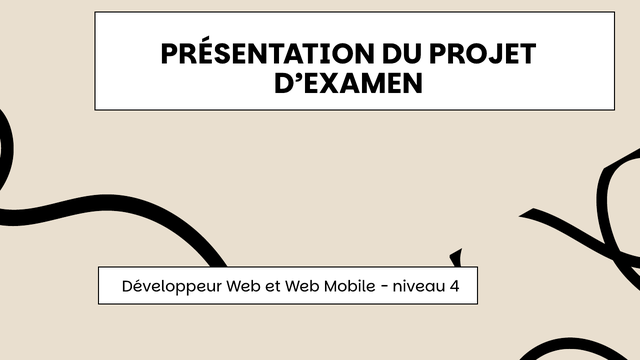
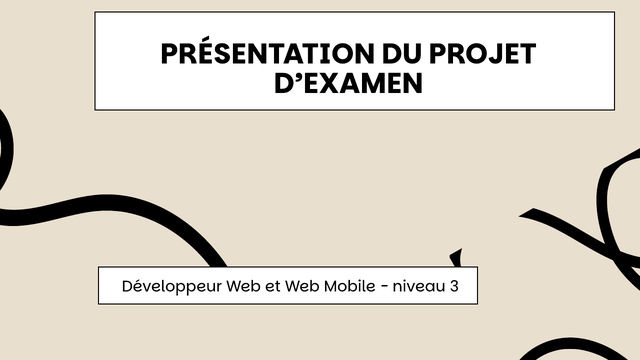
4: 4 -> 3 (454, 286)
